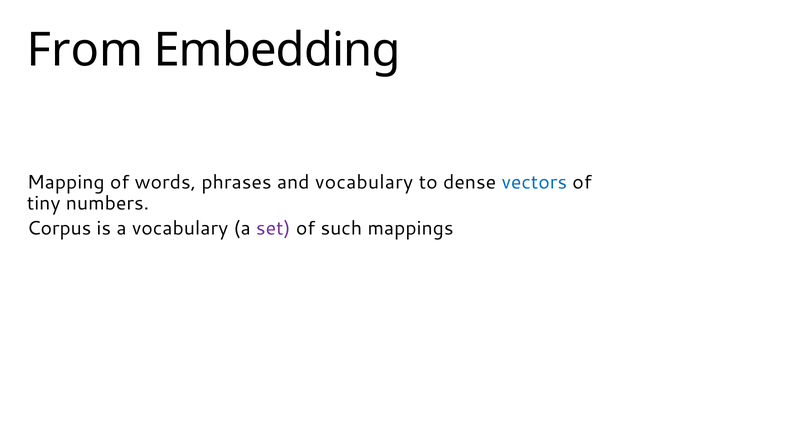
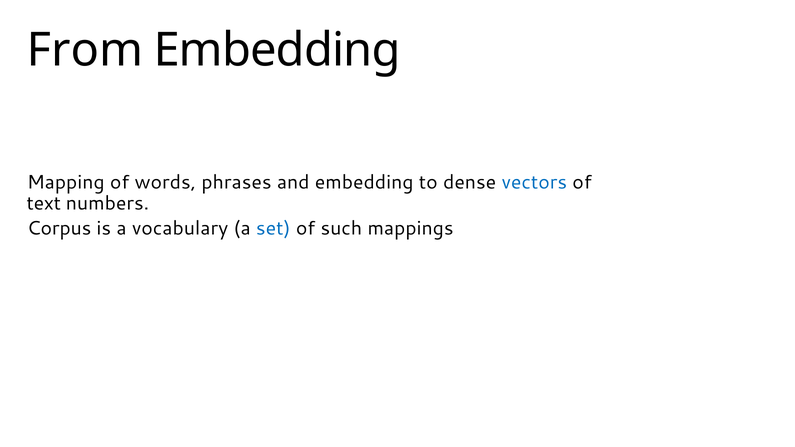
and vocabulary: vocabulary -> embedding (364, 182)
tiny: tiny -> text (44, 203)
set colour: purple -> blue (273, 228)
